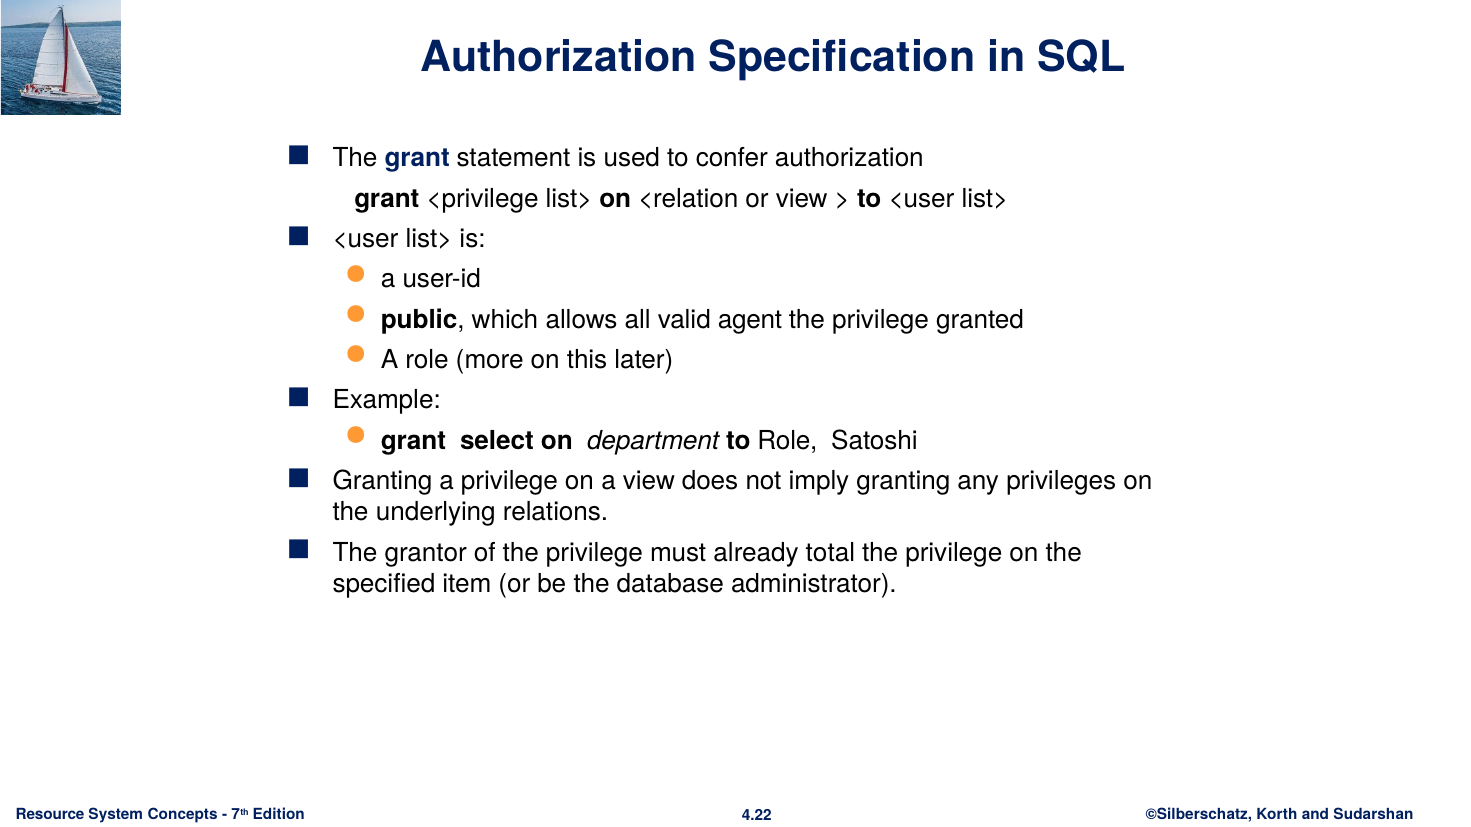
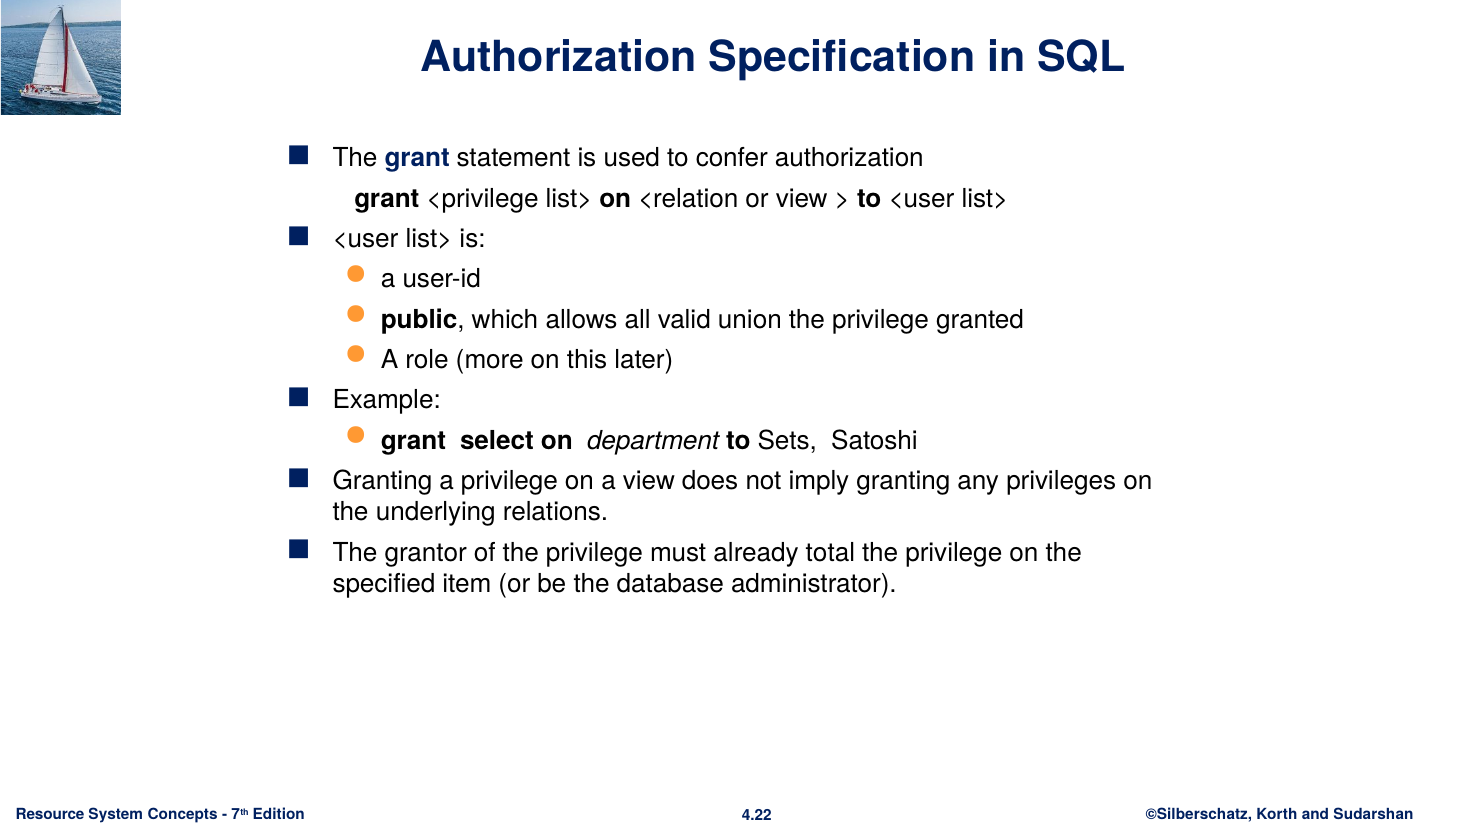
agent: agent -> union (750, 320)
to Role: Role -> Sets (787, 441)
